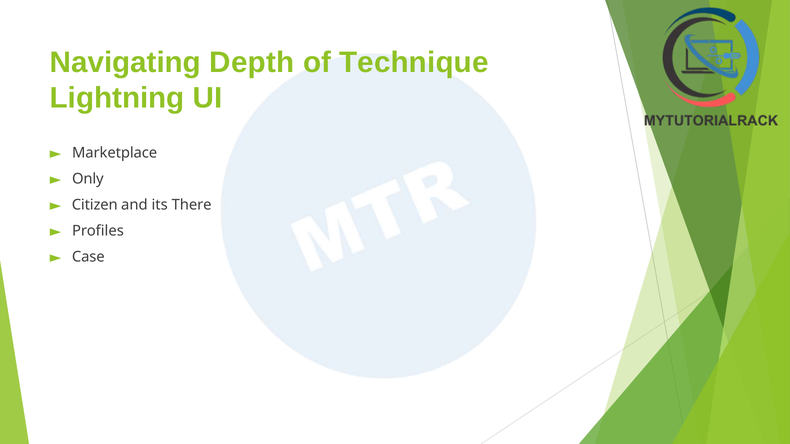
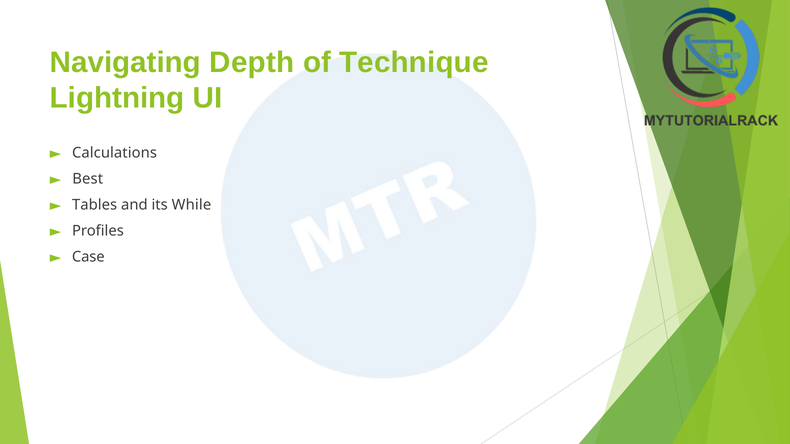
Marketplace: Marketplace -> Calculations (115, 153)
Only: Only -> Best (88, 179)
Citizen: Citizen -> Tables (95, 205)
There: There -> While (191, 205)
